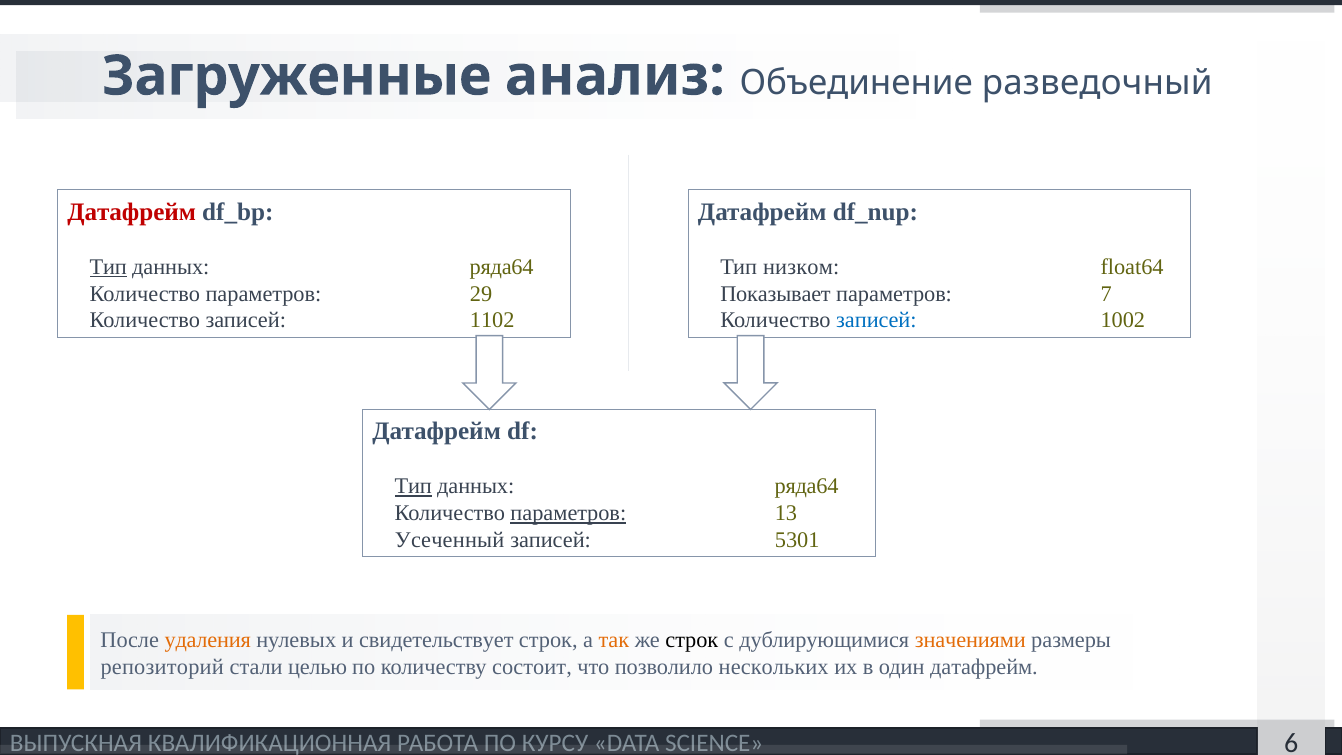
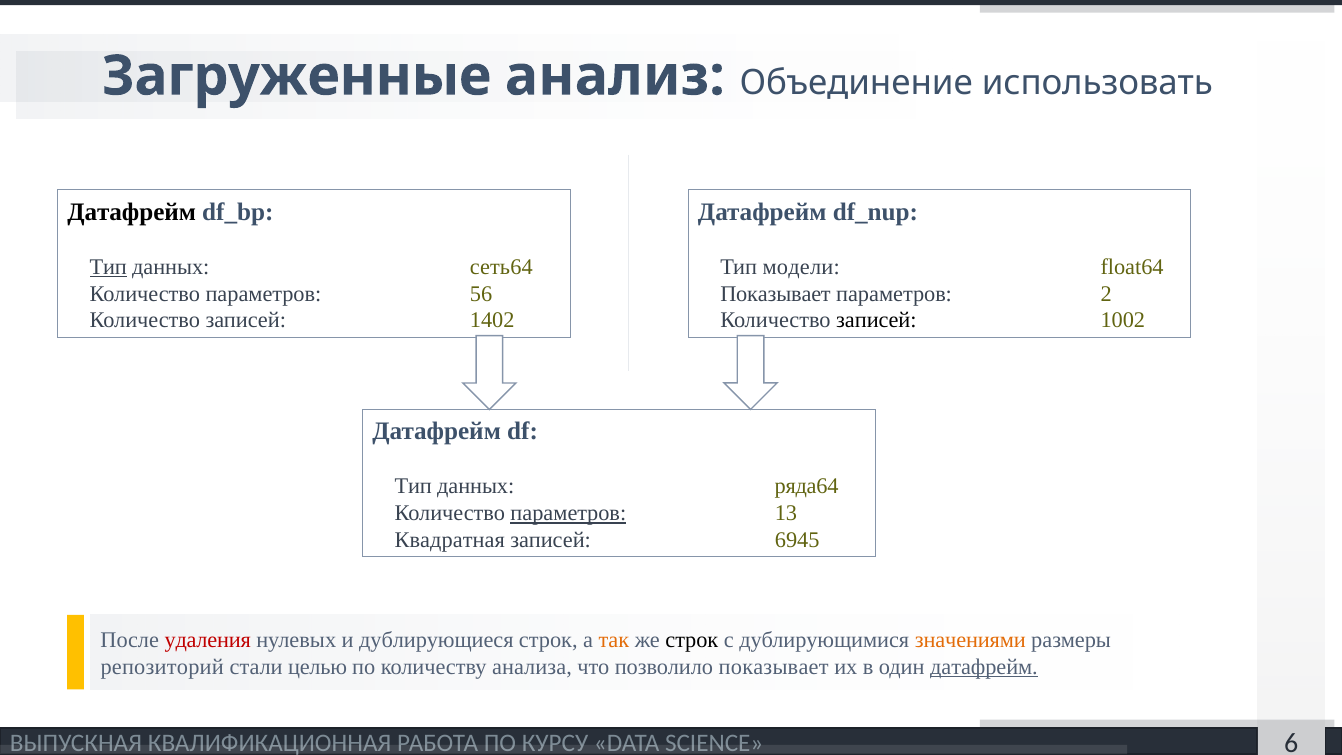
разведочный: разведочный -> использовать (1097, 83)
Датафрейм colour: red -> black (132, 212)
ряда64: ряда64 -> сеть64 (501, 267)
низком: низком -> модели (801, 267)
29: 29 -> 56 (481, 294)
7: 7 -> 2 (1106, 294)
1102: 1102 -> 1402 (492, 320)
записей colour: blue -> black (876, 320)
Тип underline: present -> none (413, 486)
Усеченный: Усеченный -> Квадратная (450, 540)
5301: 5301 -> 6945 (797, 540)
удаления colour: orange -> red (208, 640)
свидетельствует: свидетельствует -> дублирующиеся (436, 640)
состоит: состоит -> анализа (532, 667)
позволило нескольких: нескольких -> показывает (774, 667)
датафрейм underline: none -> present (984, 667)
